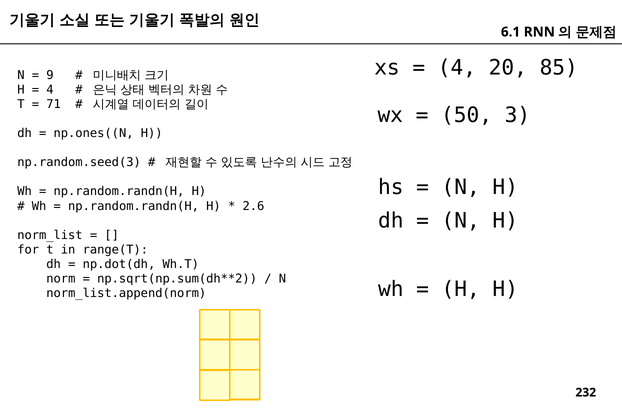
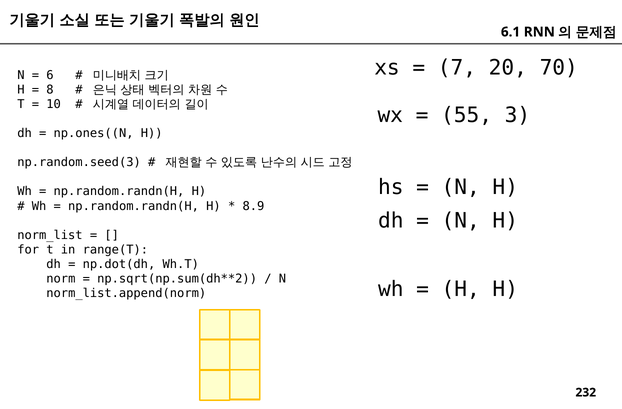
4: 4 -> 7 (457, 68)
85: 85 -> 70 (559, 68)
9: 9 -> 6 (50, 75)
4: 4 -> 8 (50, 90)
71: 71 -> 10 (54, 104)
50: 50 -> 55 (467, 115)
2.6: 2.6 -> 8.9 (253, 206)
